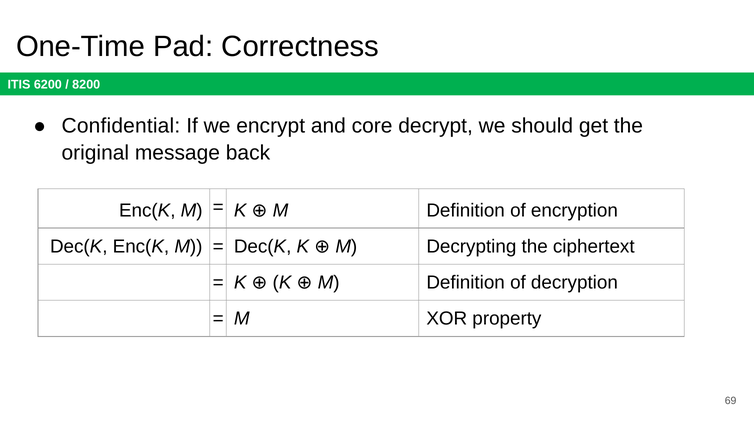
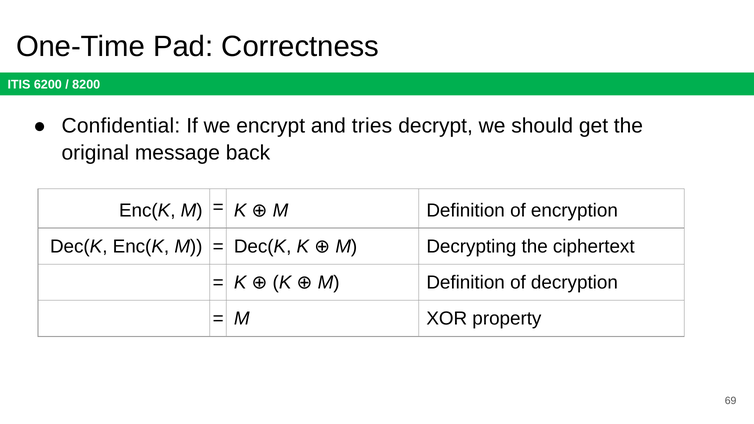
core: core -> tries (372, 126)
